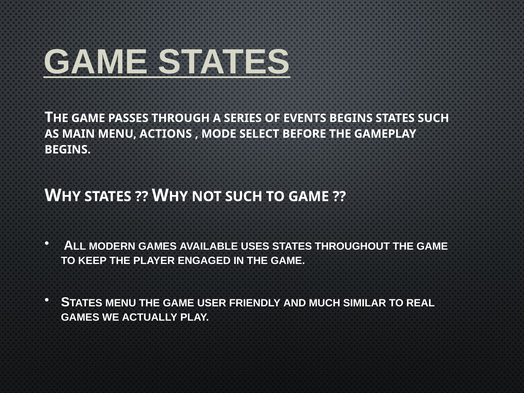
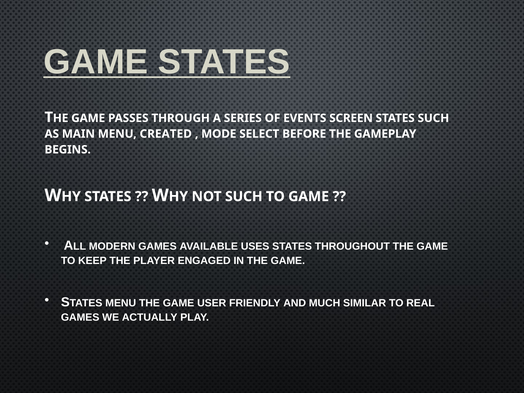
EVENTS BEGINS: BEGINS -> SCREEN (351, 118)
ACTIONS: ACTIONS -> CREATED (166, 134)
